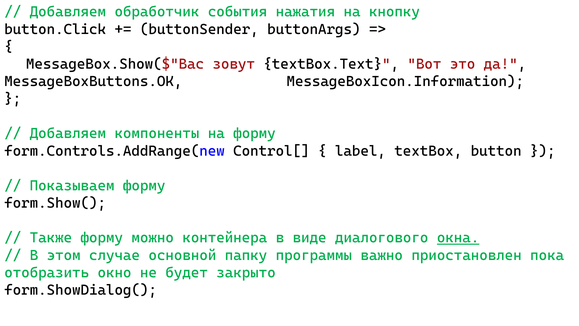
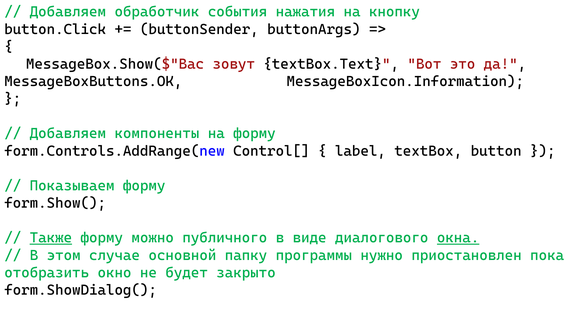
Также underline: none -> present (51, 238)
контейнера: контейнера -> публичного (225, 238)
важно: важно -> нужно (382, 255)
